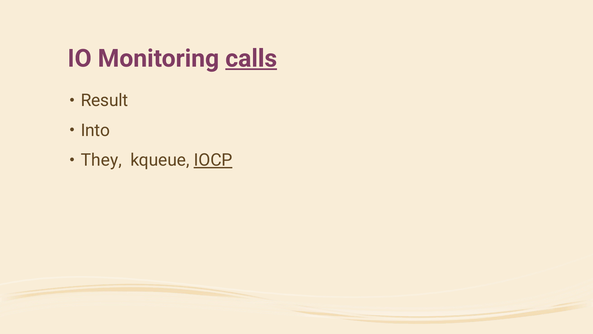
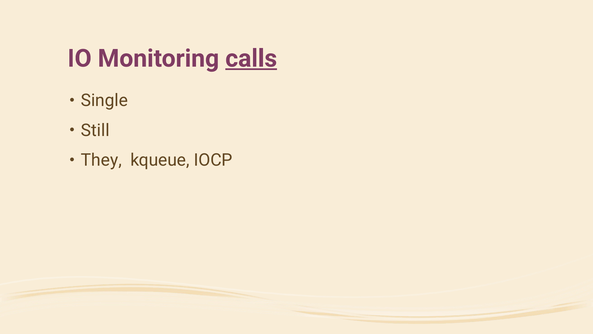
Result: Result -> Single (104, 100)
Into: Into -> Still (95, 130)
IOCP underline: present -> none (213, 160)
